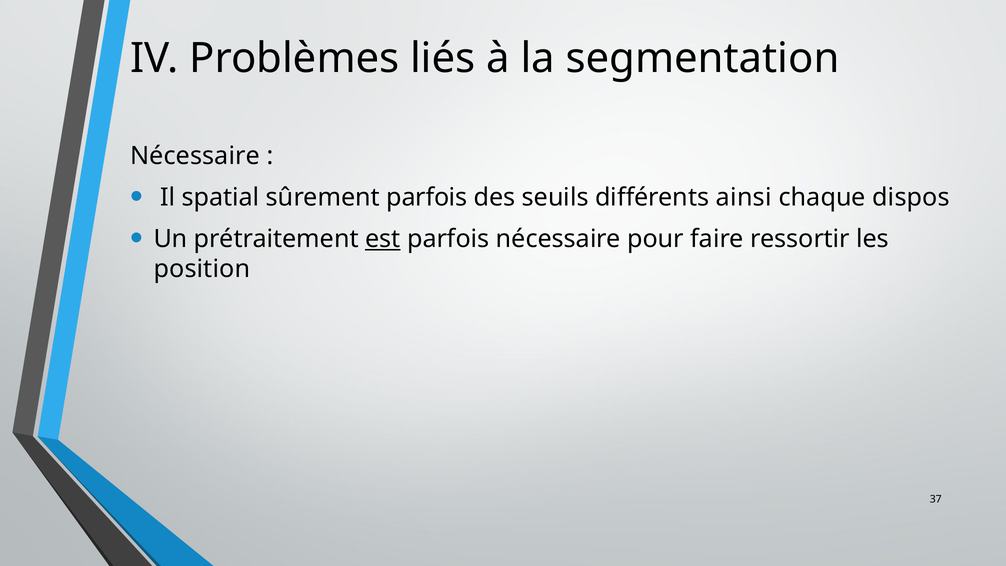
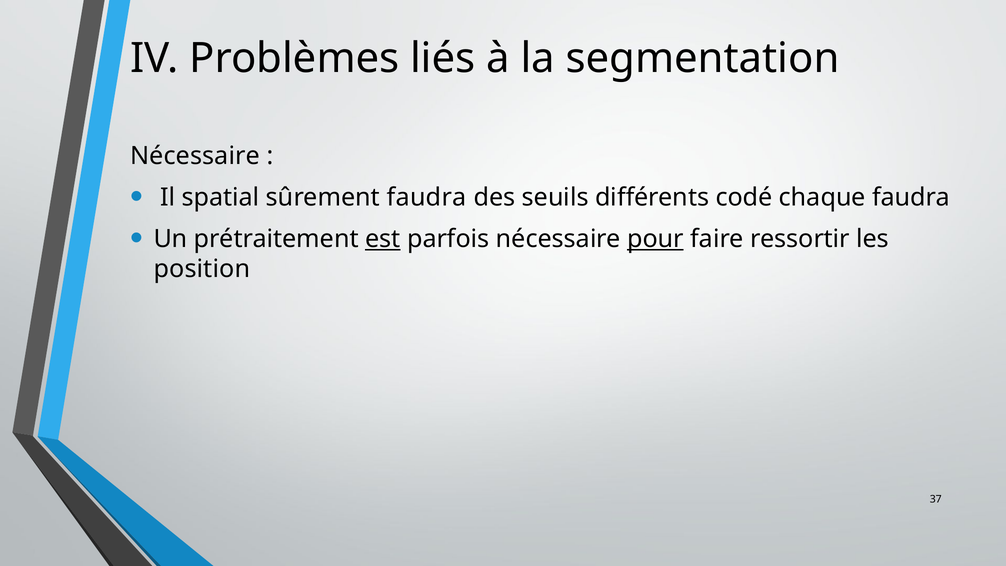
sûrement parfois: parfois -> faudra (427, 197)
ainsi: ainsi -> codé (744, 197)
chaque dispos: dispos -> faudra (911, 197)
pour underline: none -> present (655, 239)
